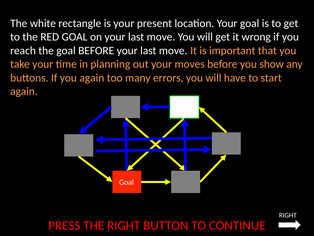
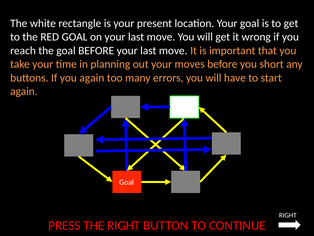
show: show -> short (272, 64)
